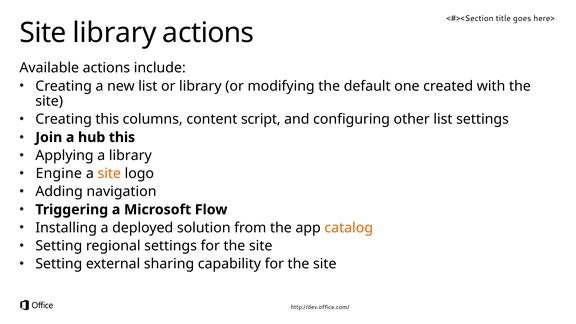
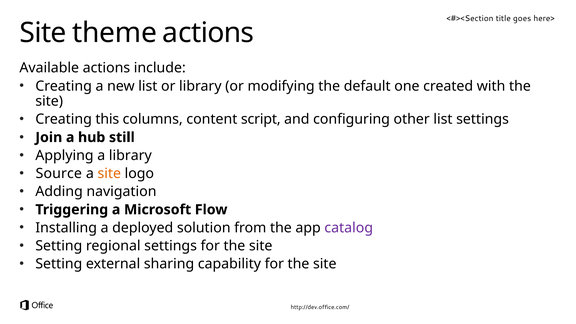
Site library: library -> theme (115, 33)
hub this: this -> still (122, 137)
Engine: Engine -> Source (59, 173)
catalog colour: orange -> purple (349, 228)
